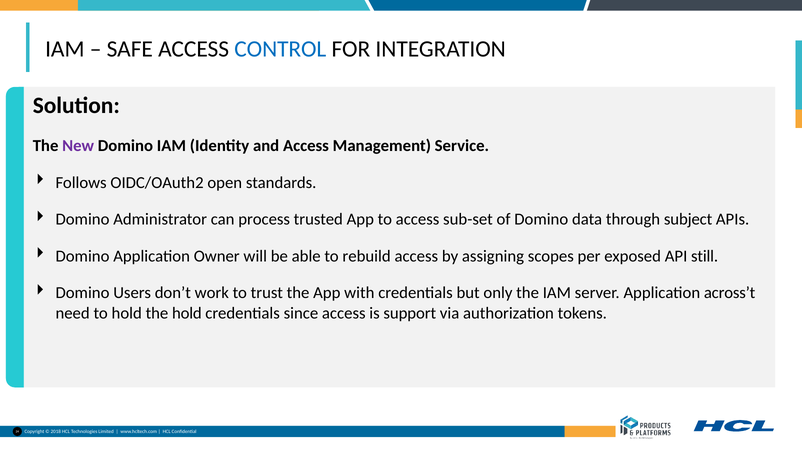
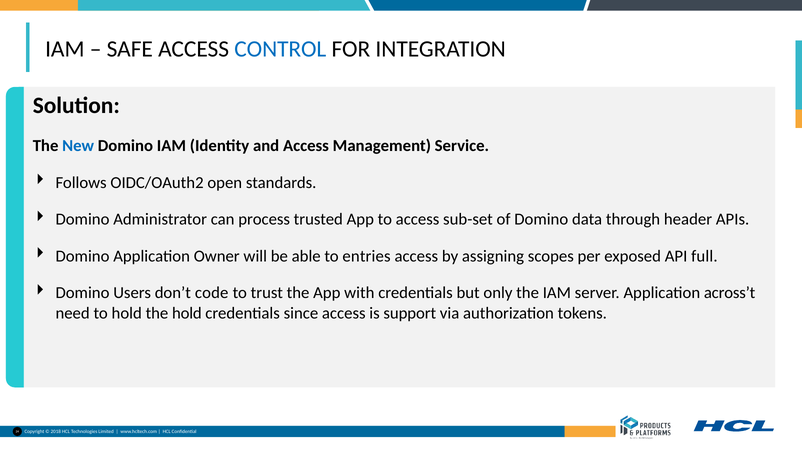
New colour: purple -> blue (78, 146)
subject: subject -> header (688, 220)
rebuild: rebuild -> entries (367, 256)
still: still -> full (704, 256)
work: work -> code (212, 293)
